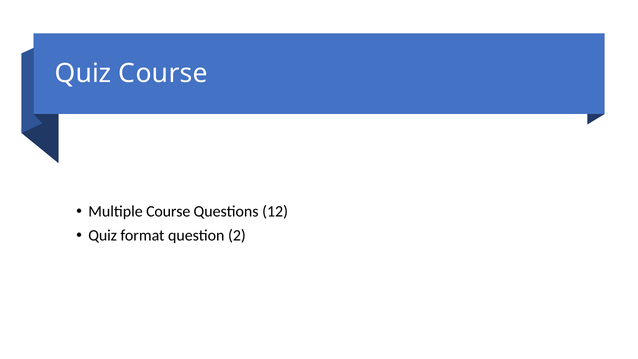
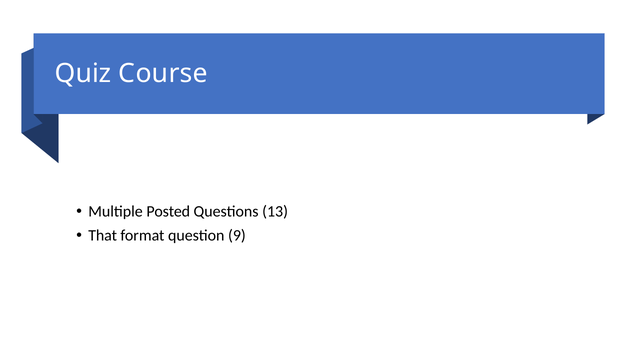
Multiple Course: Course -> Posted (168, 212)
12: 12 -> 13 (275, 212)
Quiz: Quiz -> That (103, 235)
2: 2 -> 9 (237, 235)
